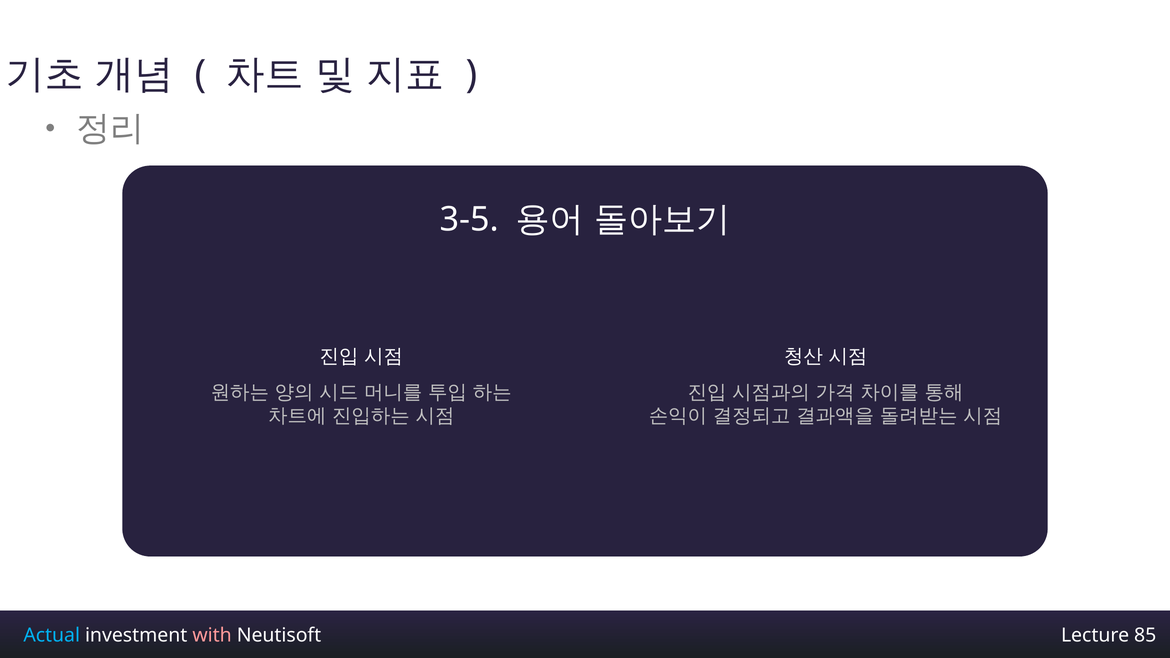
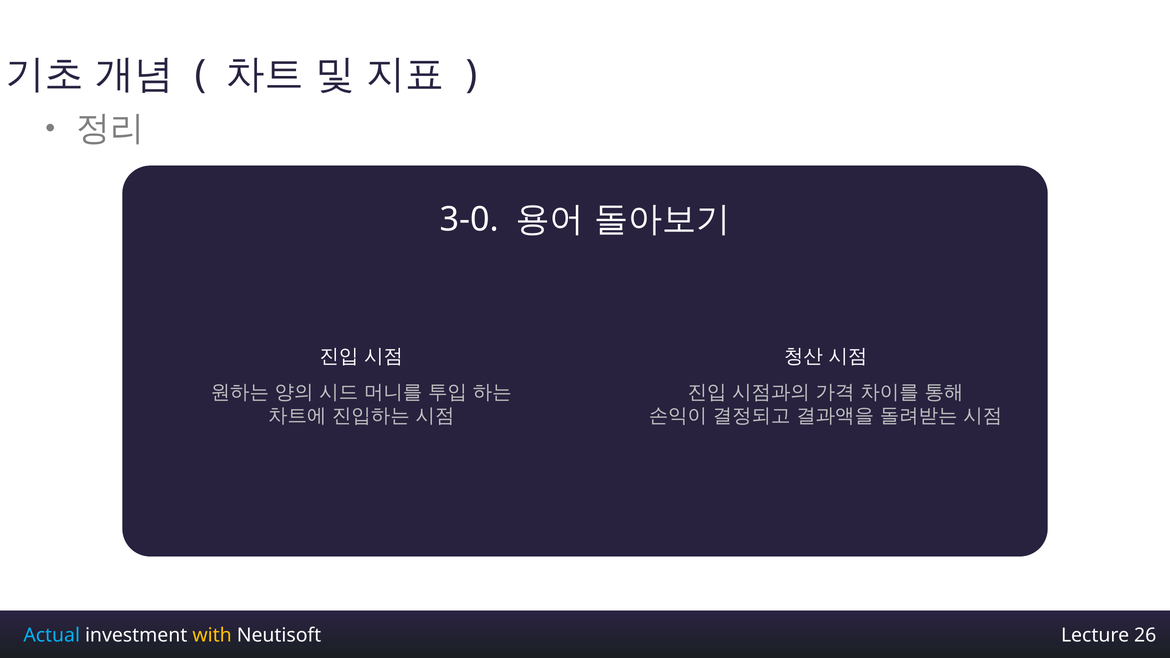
3-5: 3-5 -> 3-0 (469, 220)
with colour: pink -> yellow (212, 636)
85: 85 -> 26 (1145, 636)
